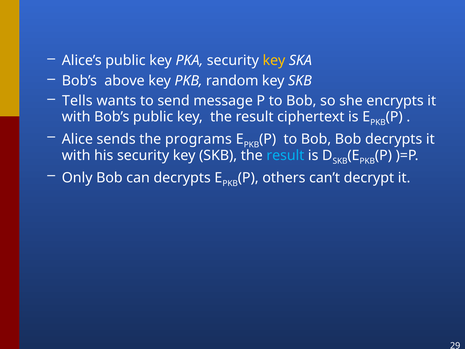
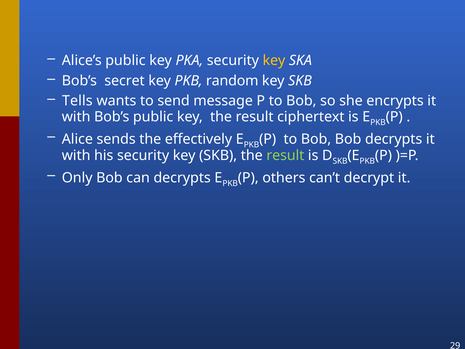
above: above -> secret (125, 81)
programs: programs -> effectively (198, 139)
result colour: light blue -> light green (285, 155)
